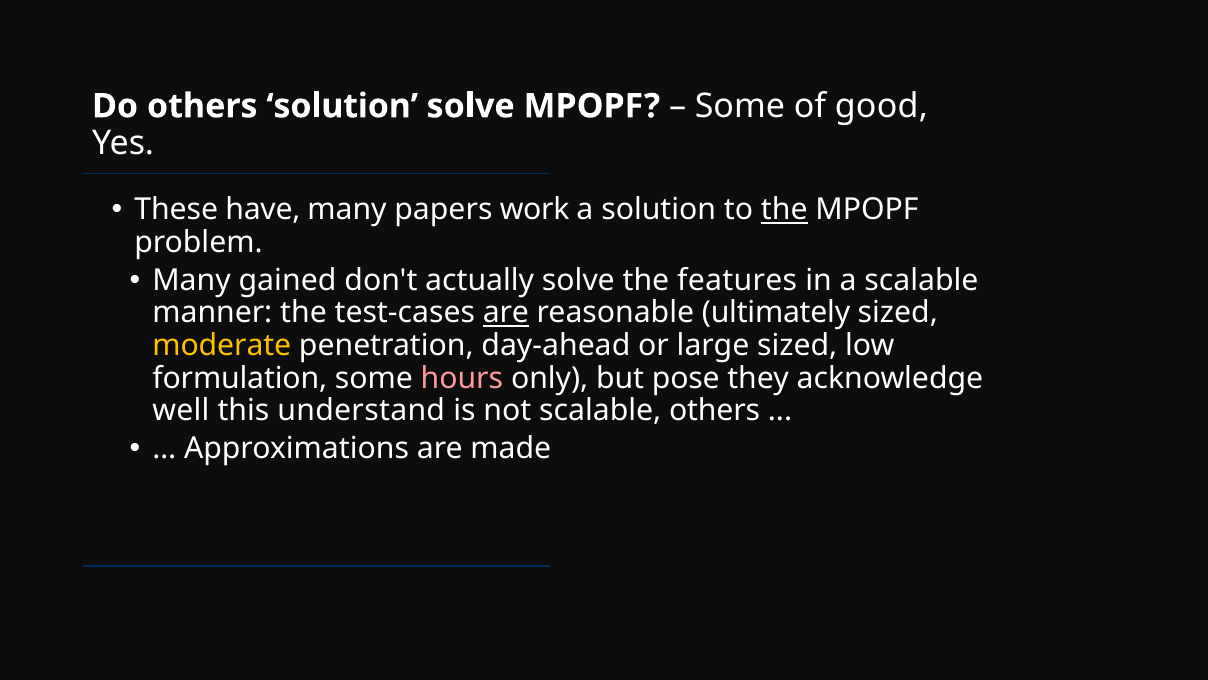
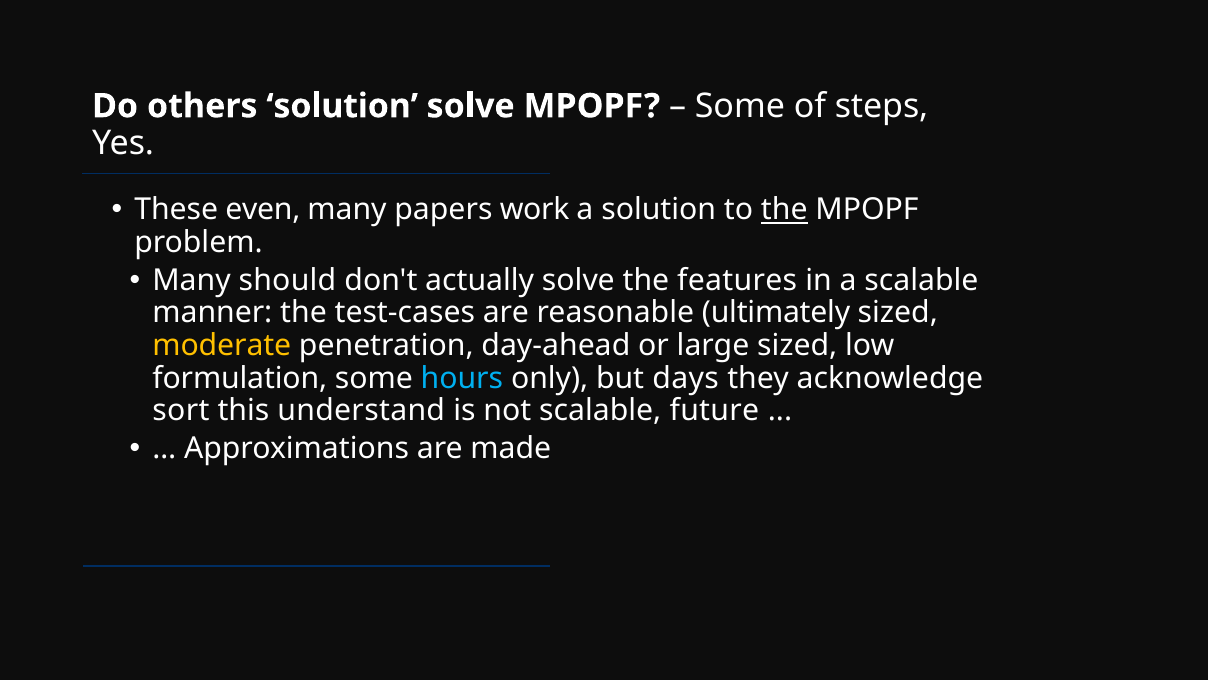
good: good -> steps (882, 106)
have: have -> even (263, 210)
gained: gained -> should (287, 280)
are underline: present -> none (506, 313)
hours colour: pink -> light blue (462, 378)
pose: pose -> days (686, 378)
well: well -> sort (181, 410)
scalable others: others -> future (714, 410)
